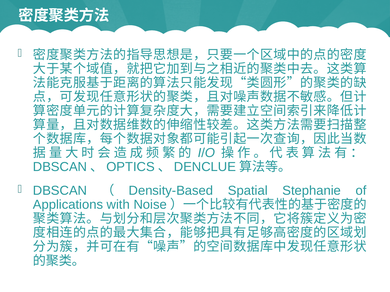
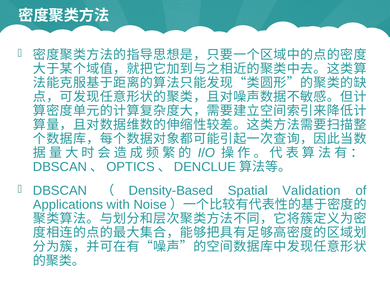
Stephanie: Stephanie -> Validation (312, 191)
